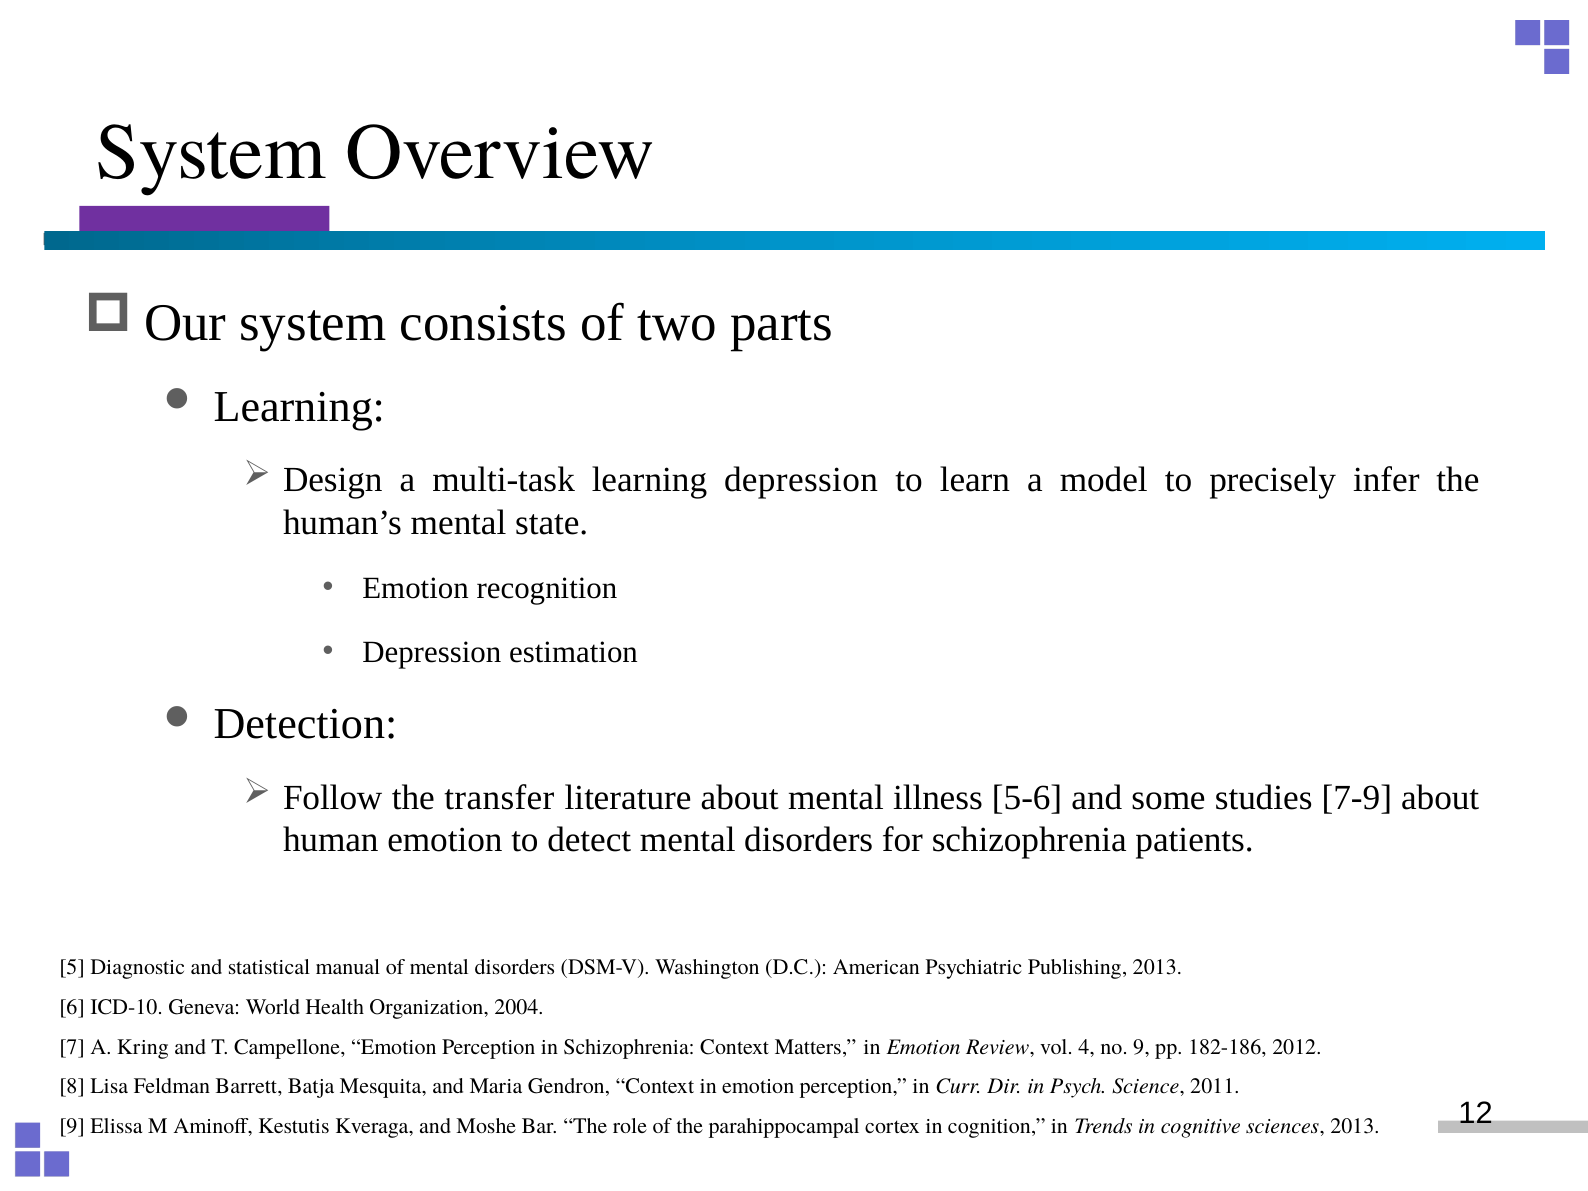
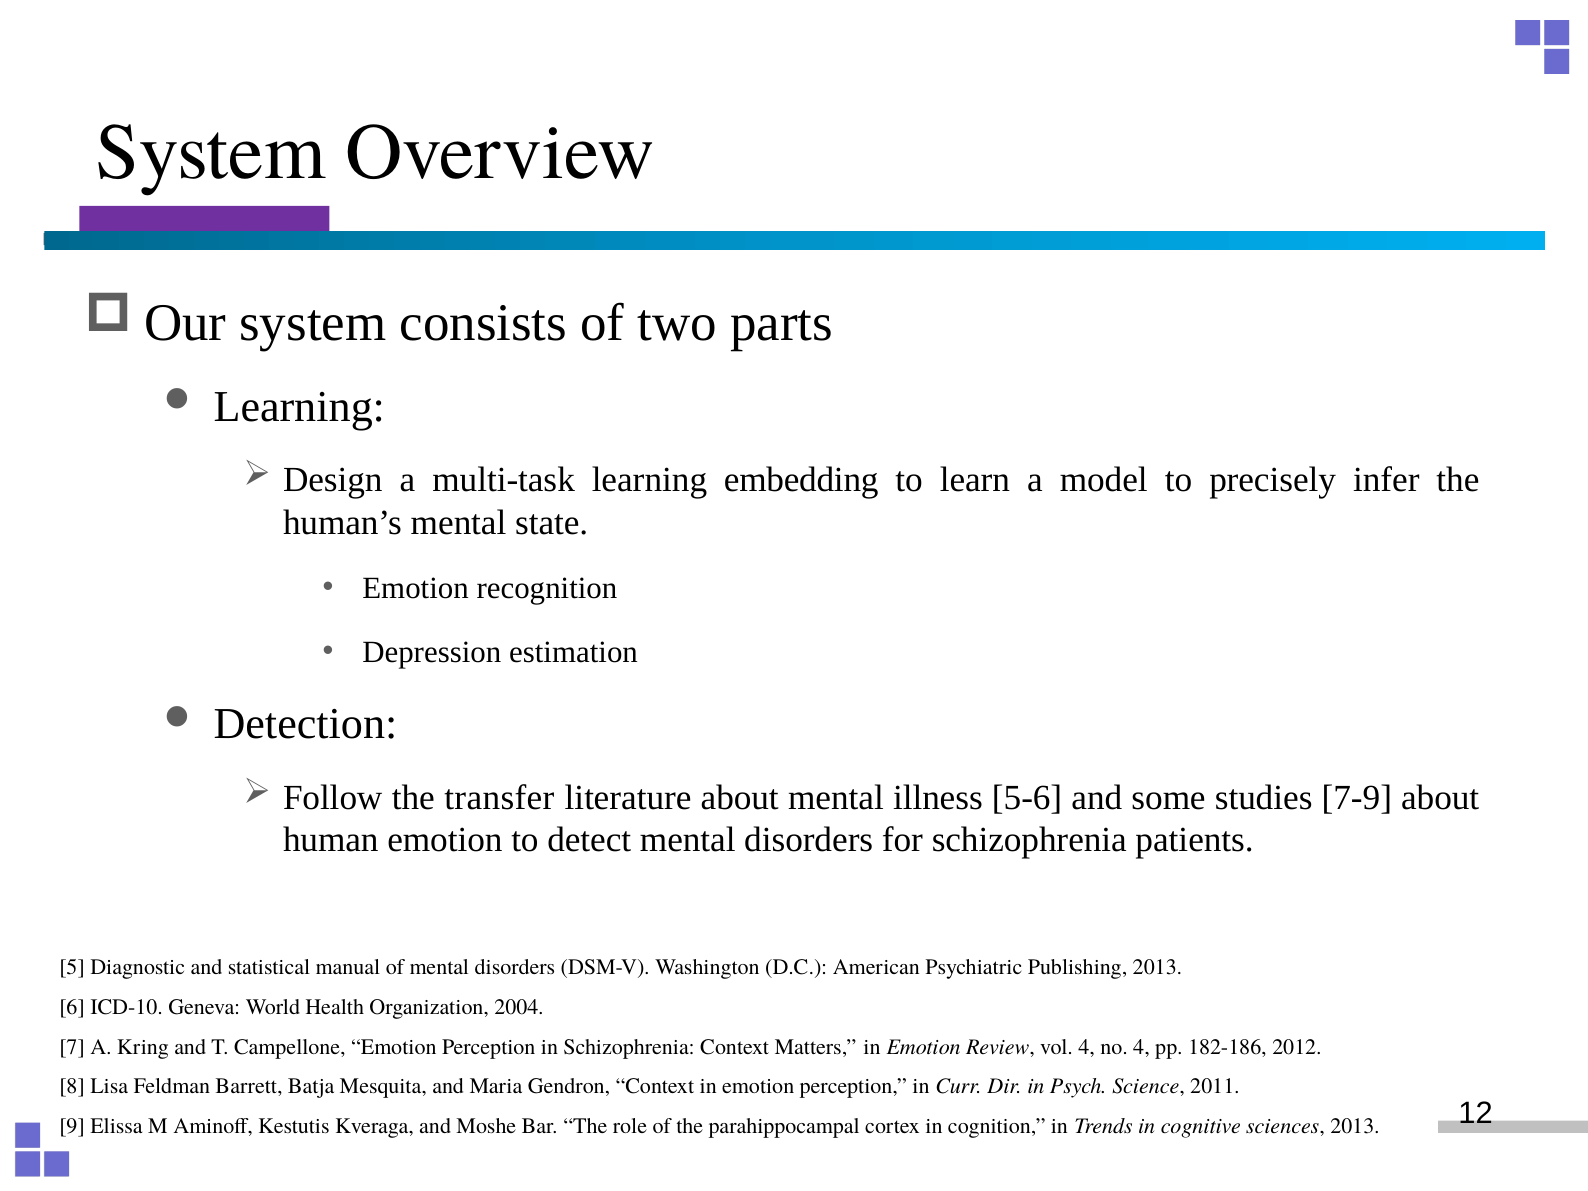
learning depression: depression -> embedding (801, 480)
no 9: 9 -> 4 (1142, 1047)
